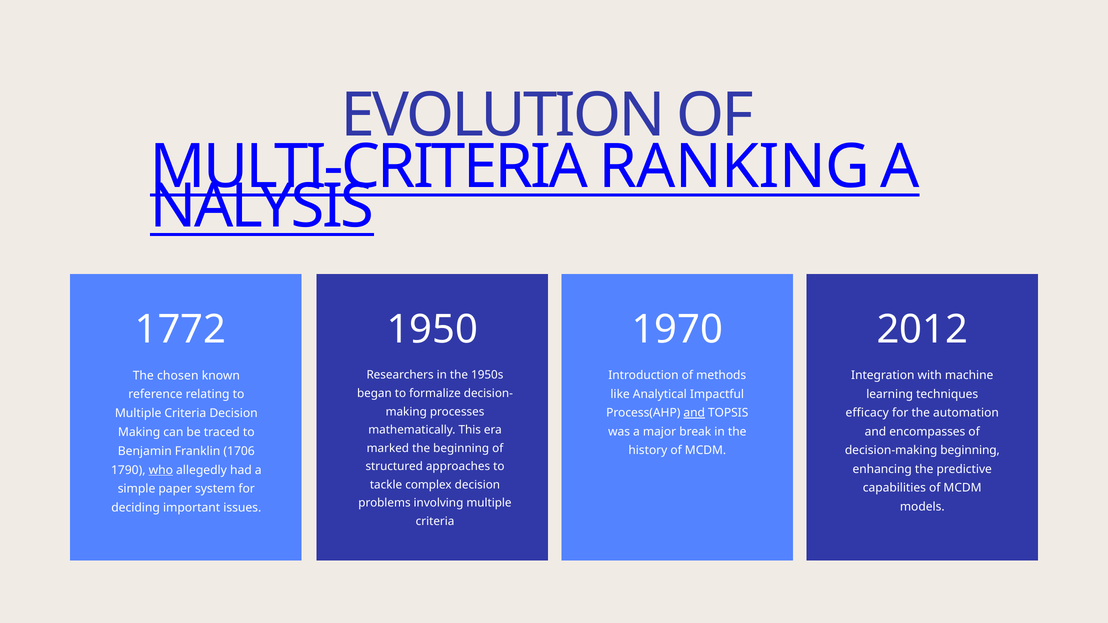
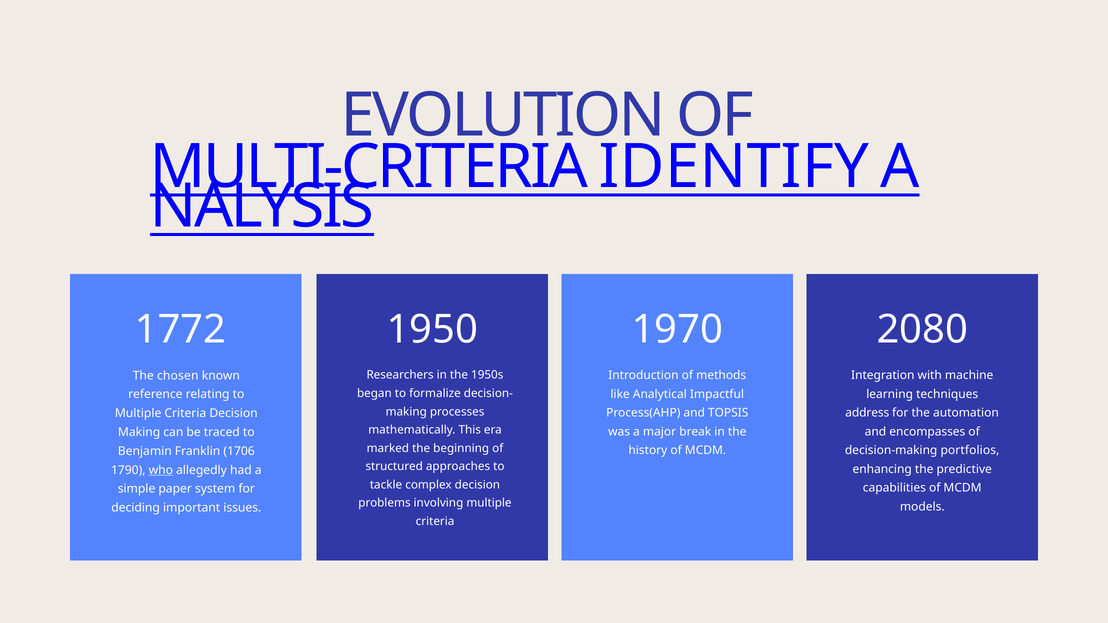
RANKING: RANKING -> IDENTIFY (734, 167)
2012: 2012 -> 2080 (922, 330)
and underline: present -> none (694, 413)
efficacy: efficacy -> address (867, 413)
decision-making beginning: beginning -> portfolios (970, 451)
